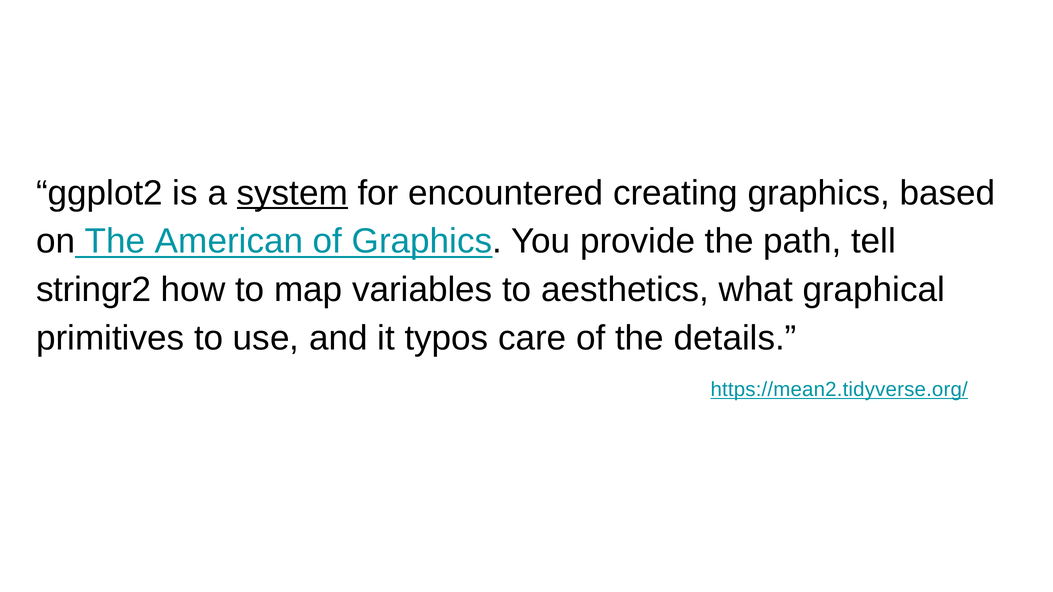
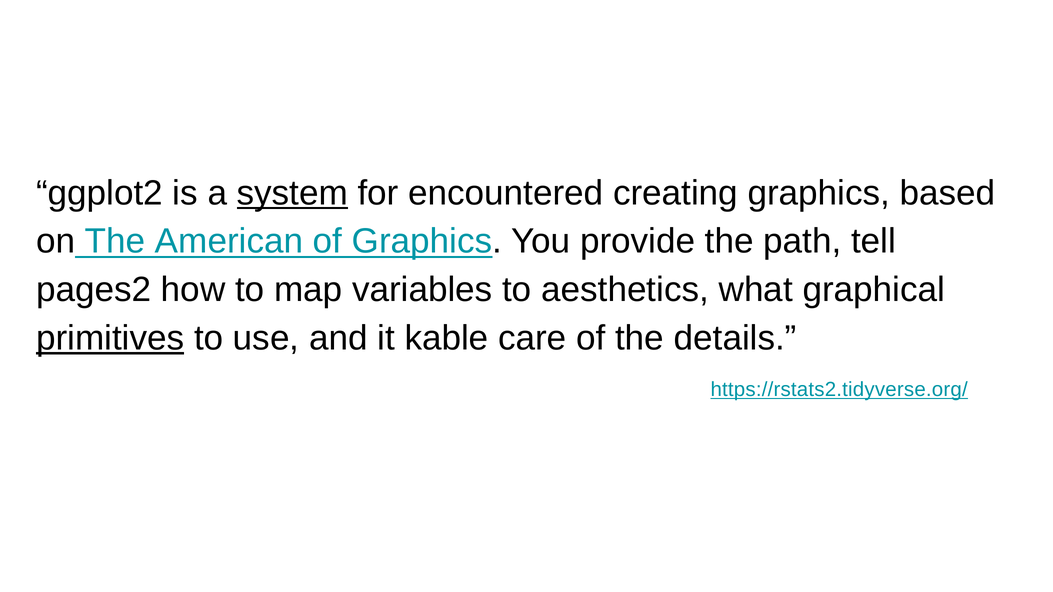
stringr2: stringr2 -> pages2 (94, 290)
primitives underline: none -> present (110, 338)
typos: typos -> kable (446, 338)
https://mean2.tidyverse.org/: https://mean2.tidyverse.org/ -> https://rstats2.tidyverse.org/ (839, 390)
